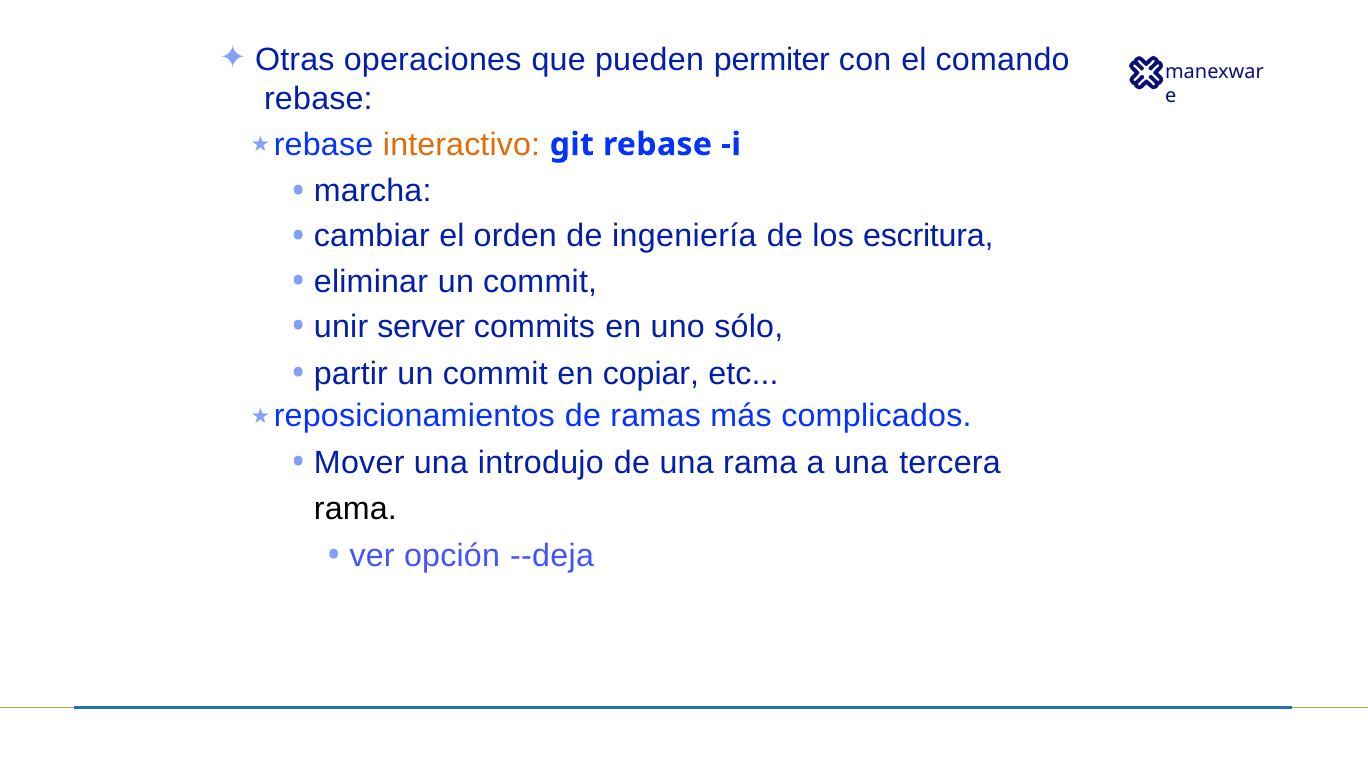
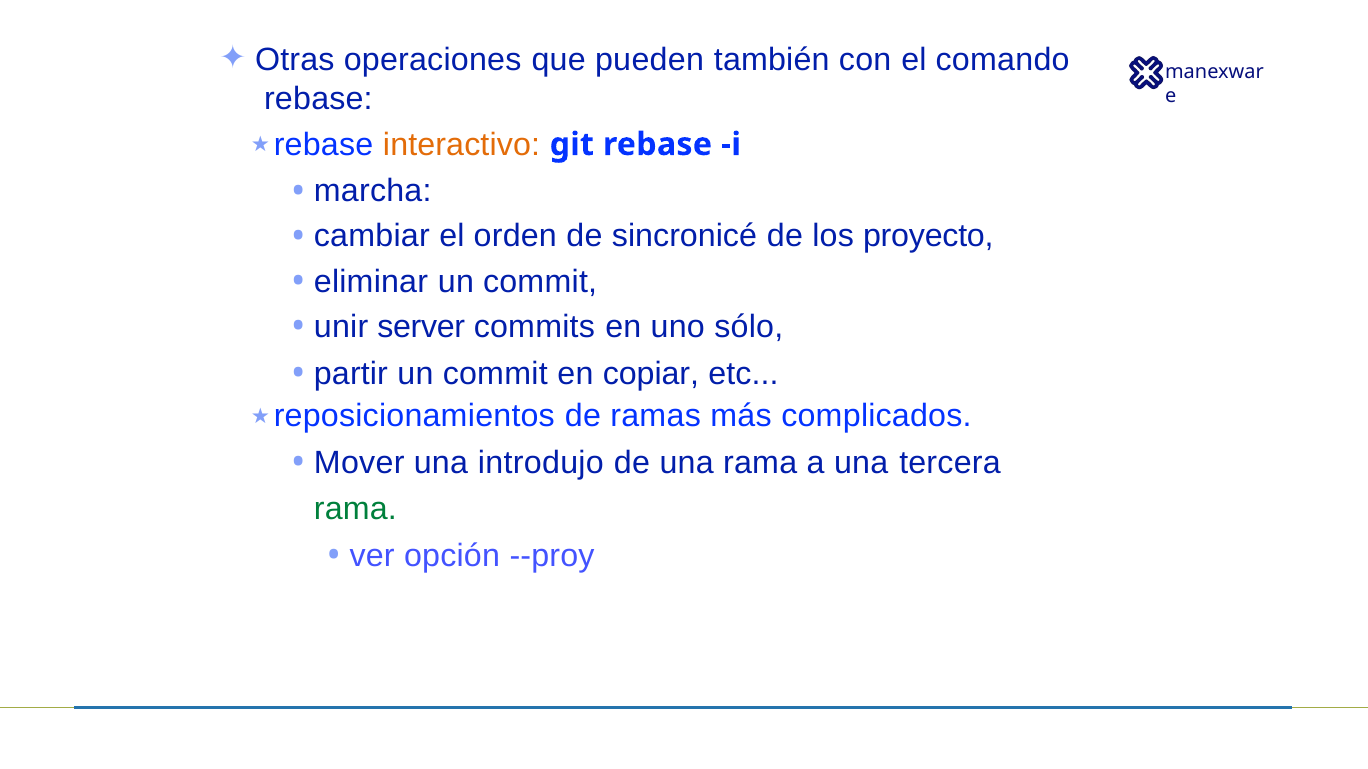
permiter: permiter -> también (772, 60)
ingeniería: ingeniería -> sincronicé (684, 236)
escritura: escritura -> proyecto (928, 236)
rama colour: black -> green (355, 509)
--deja: --deja -> --proy (552, 556)
